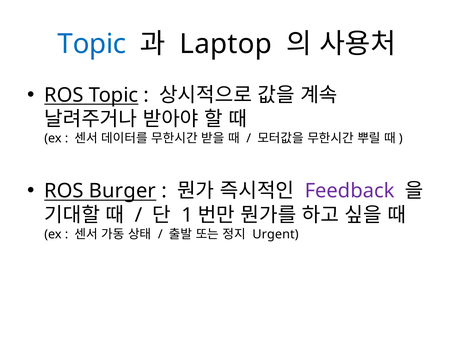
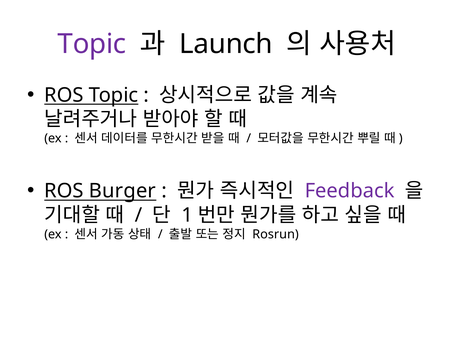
Topic colour: blue -> purple (92, 44)
Laptop: Laptop -> Launch (226, 44)
Urgent: Urgent -> Rosrun (276, 235)
